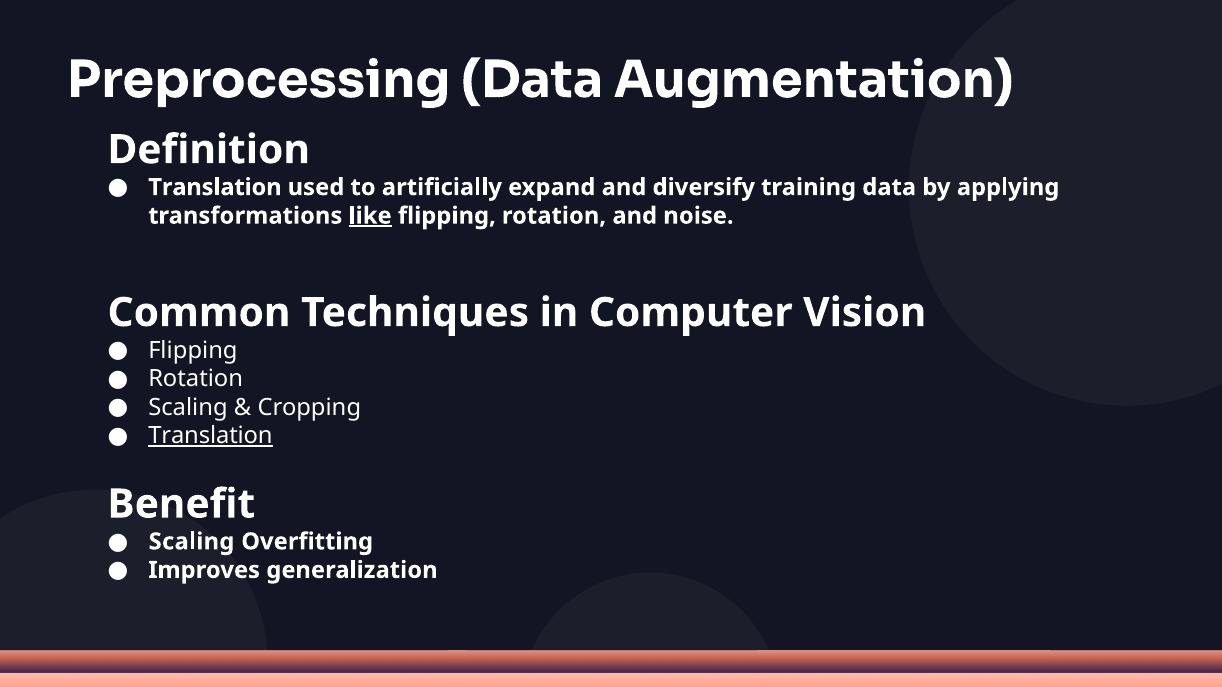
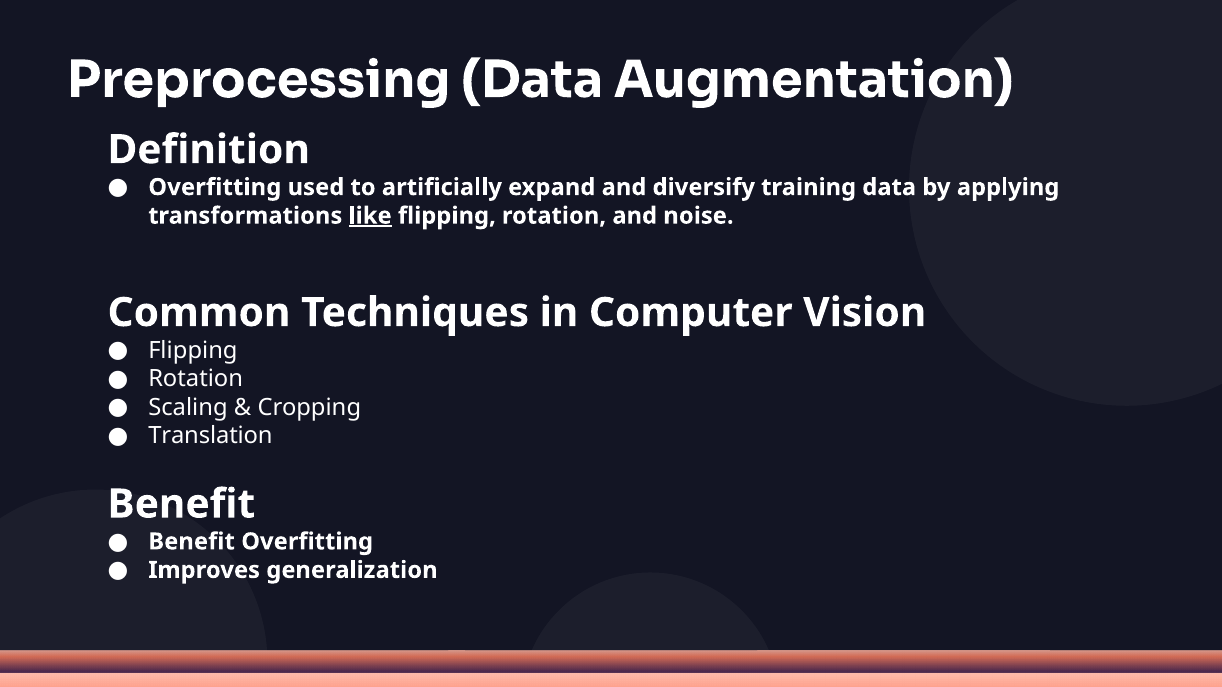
Translation: Translation -> Overfitting (215, 187)
Translation underline: present -> none (210, 436)
Scaling: Scaling -> Benefit (192, 542)
